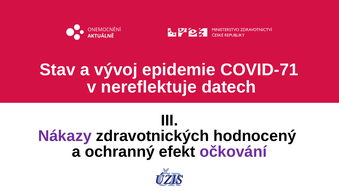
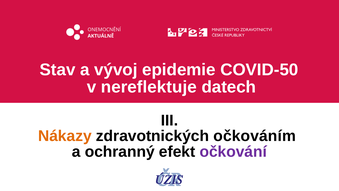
COVID-71: COVID-71 -> COVID-50 (259, 70)
Nákazy colour: purple -> orange (65, 136)
hodnocený: hodnocený -> očkováním (255, 136)
